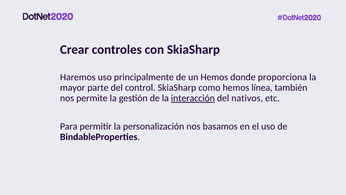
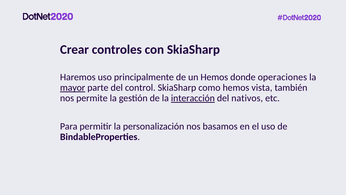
proporciona: proporciona -> operaciones (282, 77)
mayor underline: none -> present (73, 87)
línea: línea -> vista (262, 87)
